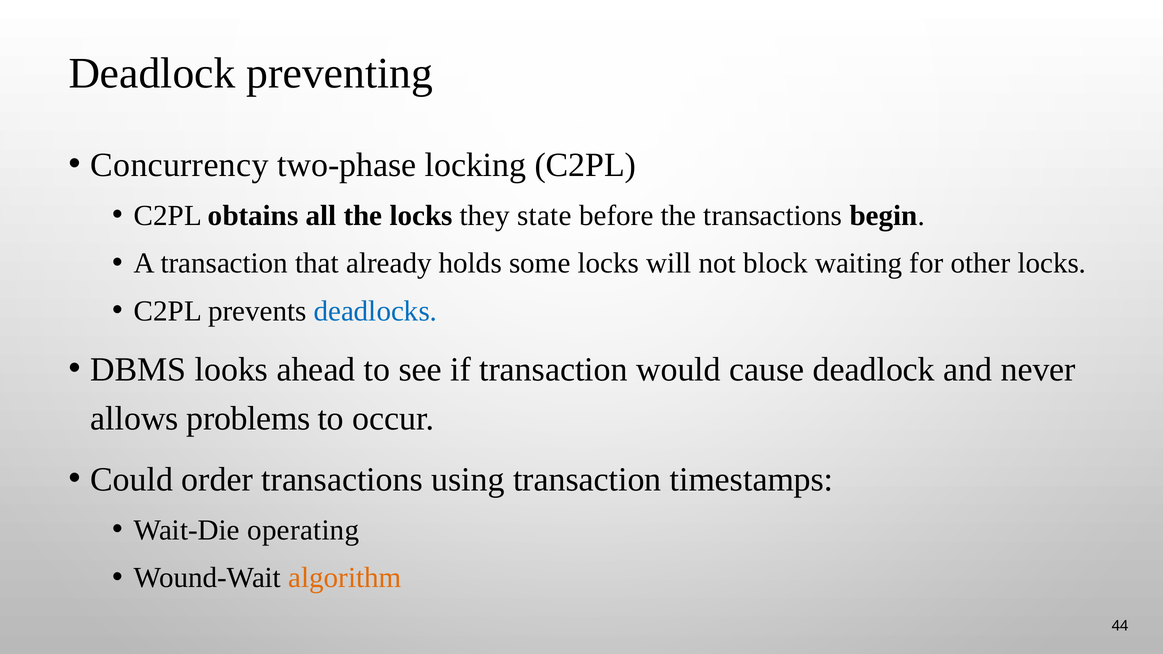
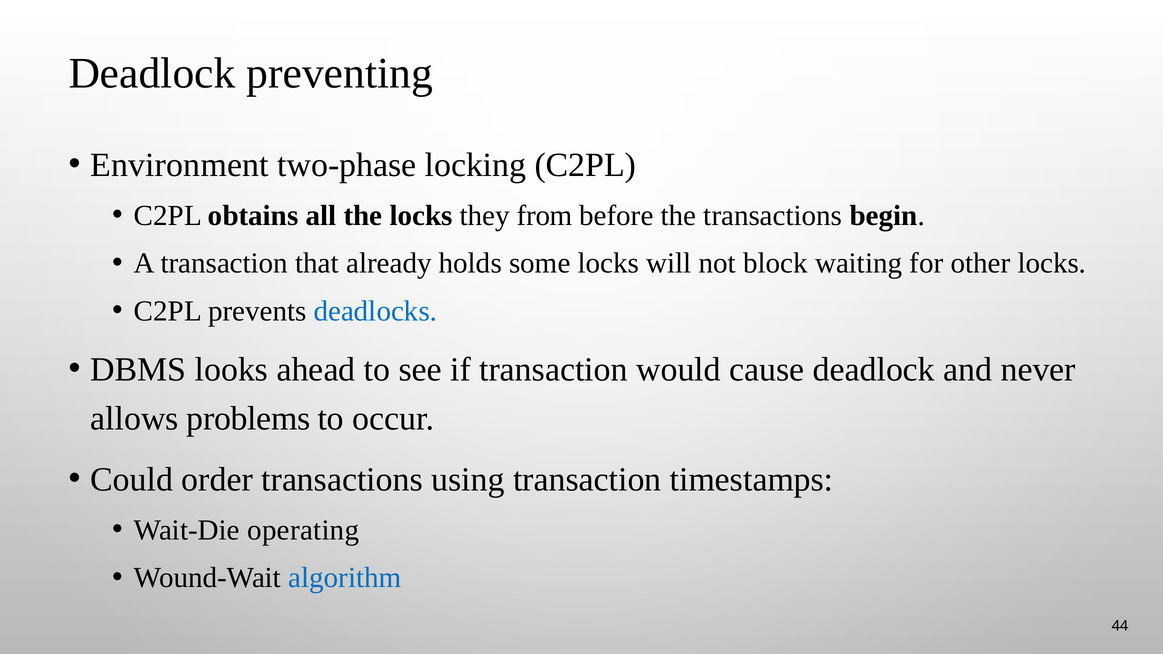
Concurrency: Concurrency -> Environment (180, 165)
state: state -> from (545, 216)
algorithm colour: orange -> blue (345, 578)
